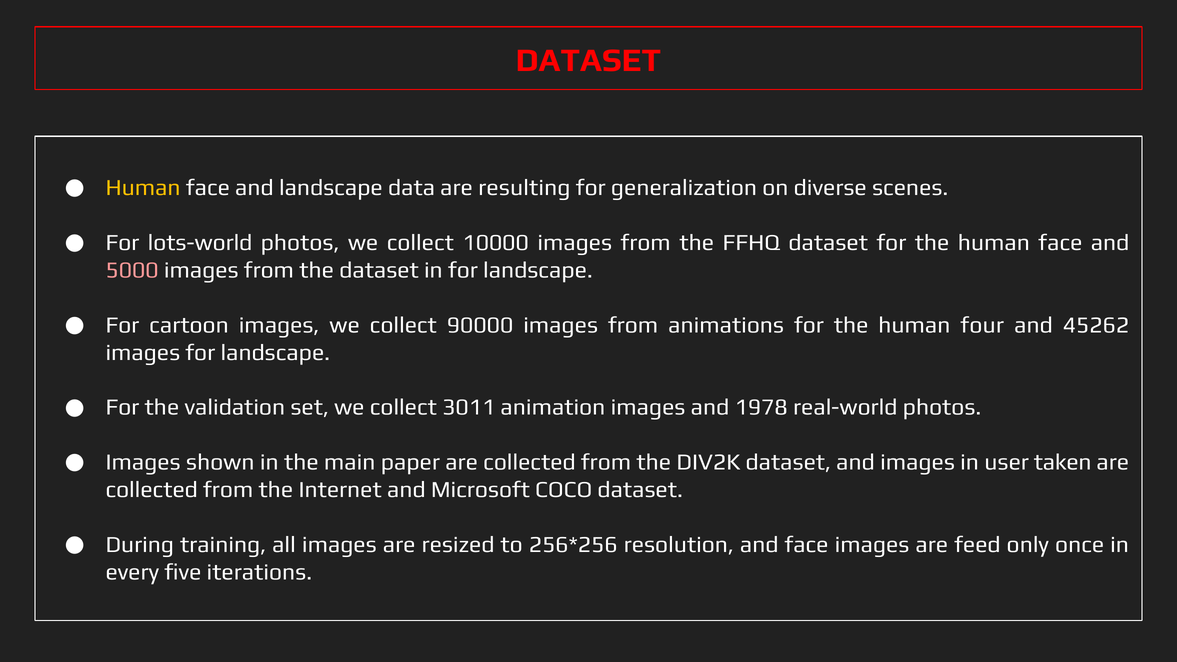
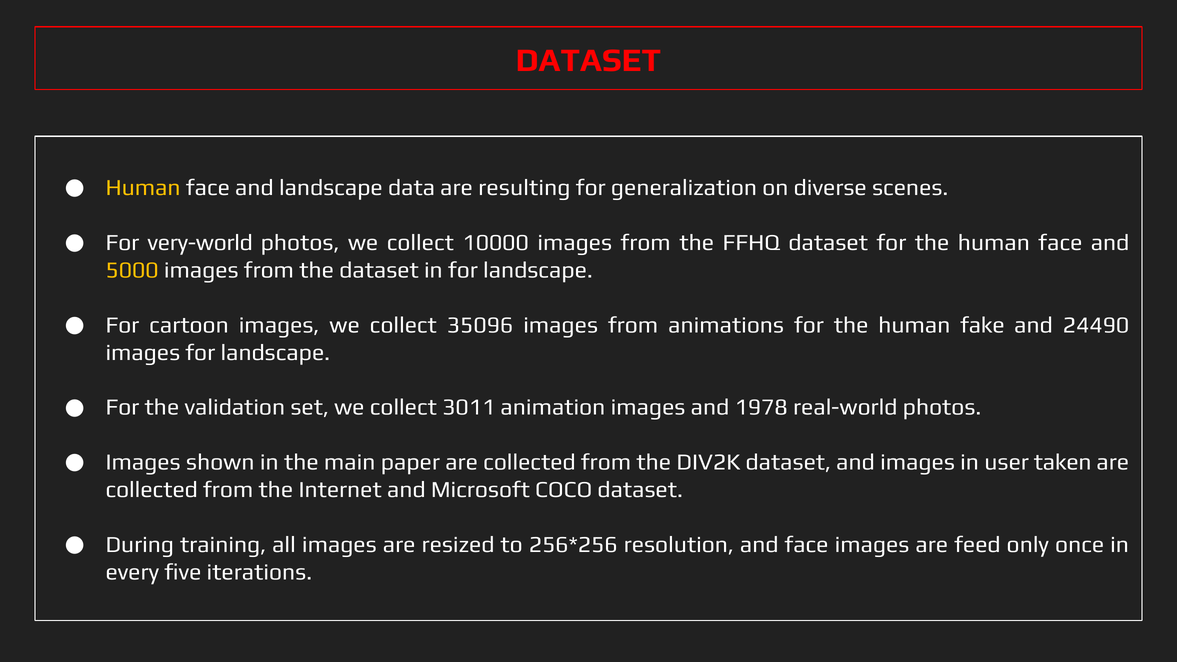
lots-world: lots-world -> very-world (200, 243)
5000 colour: pink -> yellow (132, 270)
90000: 90000 -> 35096 (480, 325)
four: four -> fake (982, 325)
45262: 45262 -> 24490 (1096, 325)
